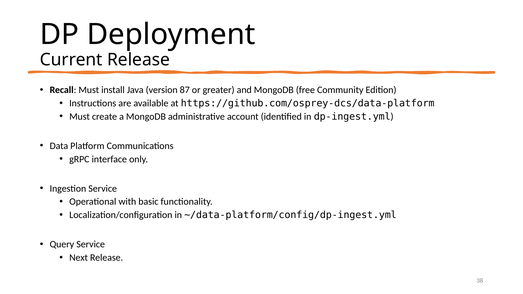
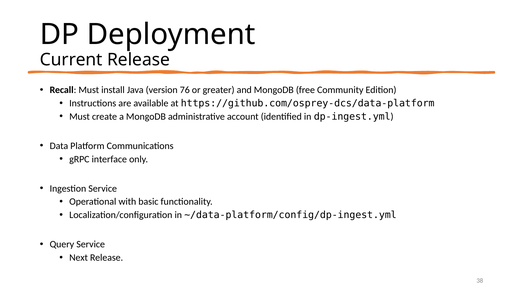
87: 87 -> 76 (185, 90)
